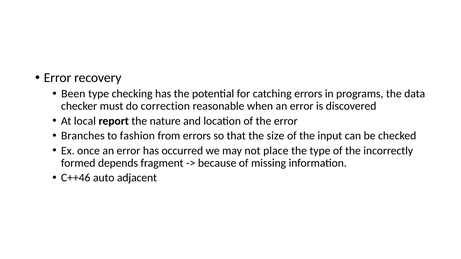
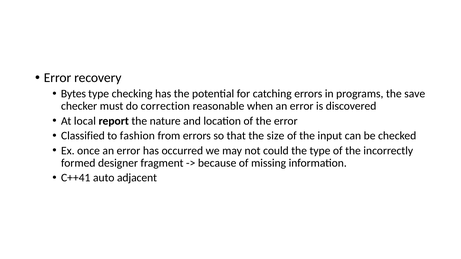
Been: Been -> Bytes (73, 94)
data: data -> save (415, 94)
Branches: Branches -> Classified (83, 136)
place: place -> could (276, 151)
depends: depends -> designer (118, 163)
C++46: C++46 -> C++41 (76, 178)
